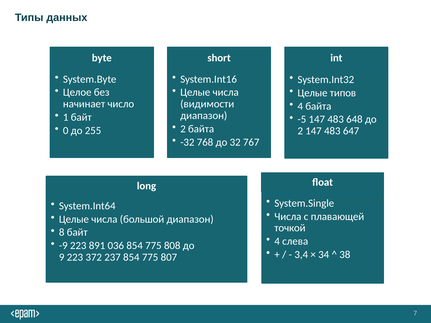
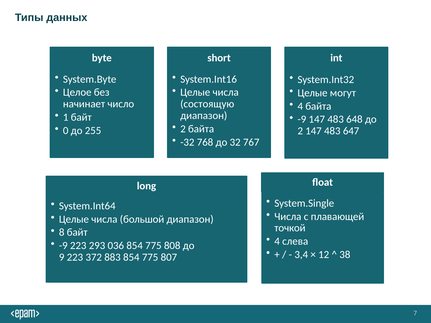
типов: типов -> могут (343, 93)
видимости: видимости -> состоящую (207, 104)
-5: -5 -> -9 (302, 120)
891: 891 -> 293 (97, 246)
34: 34 -> 12 (324, 255)
237: 237 -> 883 (113, 257)
